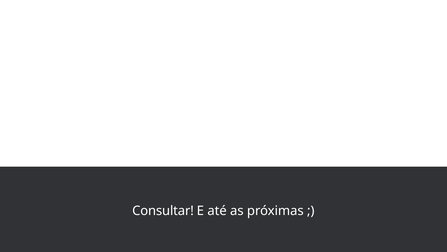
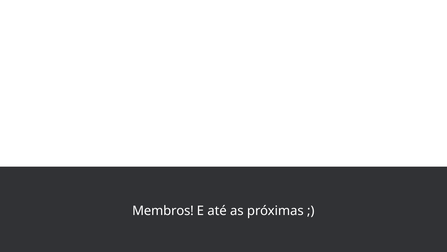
Consultar: Consultar -> Membros (163, 210)
